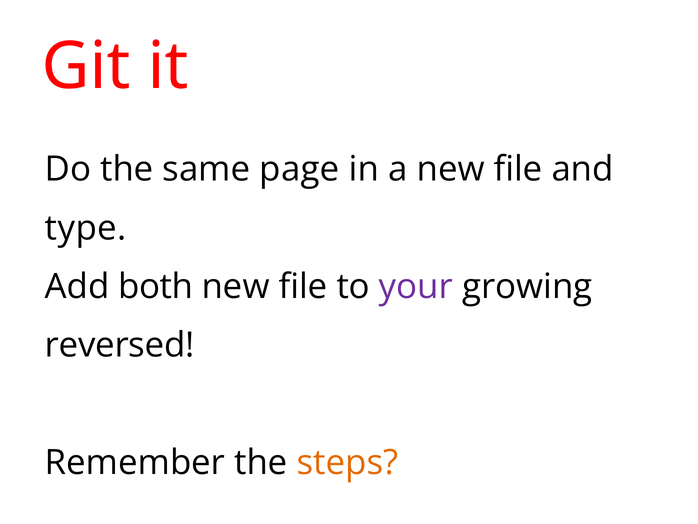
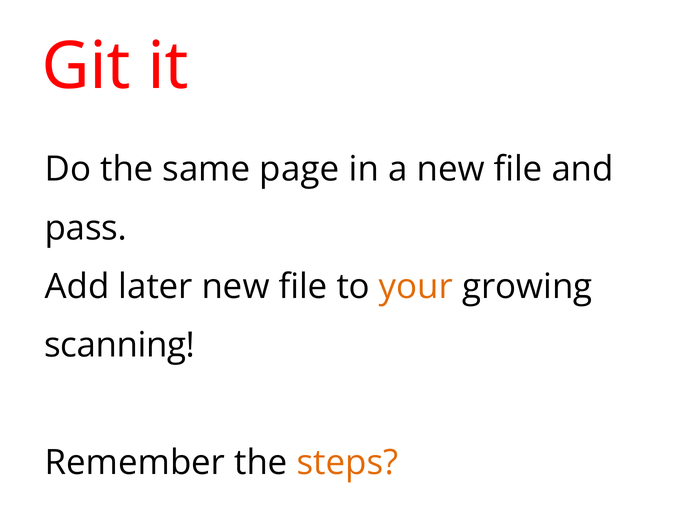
type: type -> pass (86, 228)
both: both -> later (156, 286)
your colour: purple -> orange (416, 286)
reversed: reversed -> scanning (120, 345)
